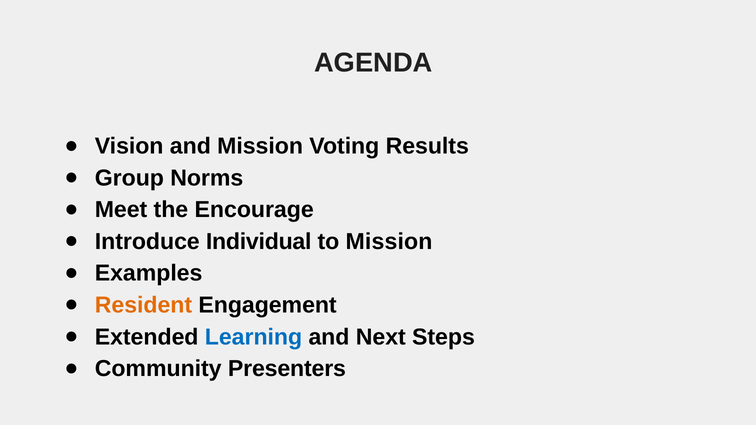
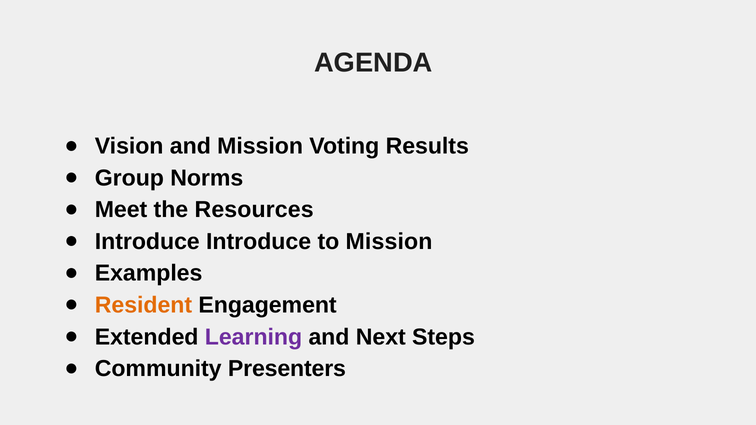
Encourage: Encourage -> Resources (254, 210)
Introduce Individual: Individual -> Introduce (259, 242)
Learning colour: blue -> purple (253, 337)
